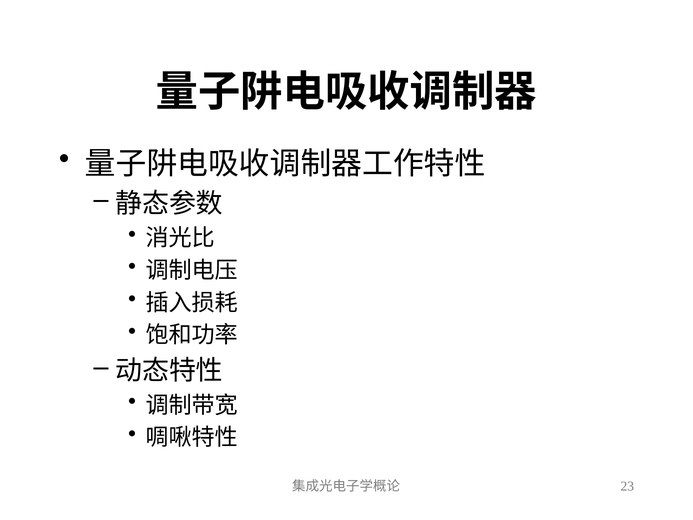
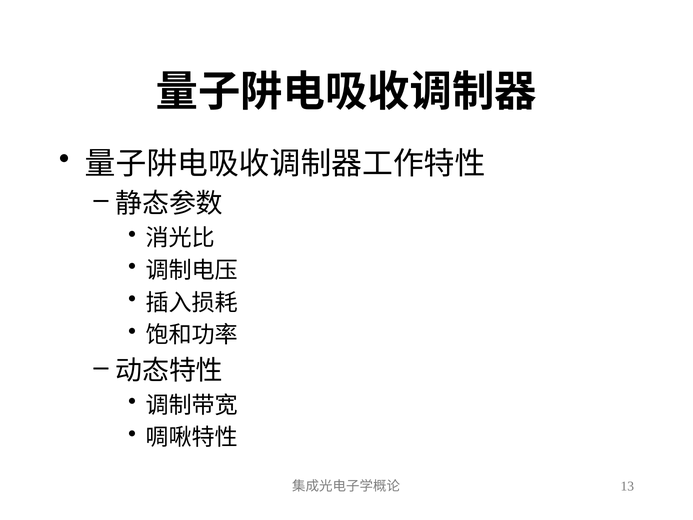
23: 23 -> 13 (627, 486)
